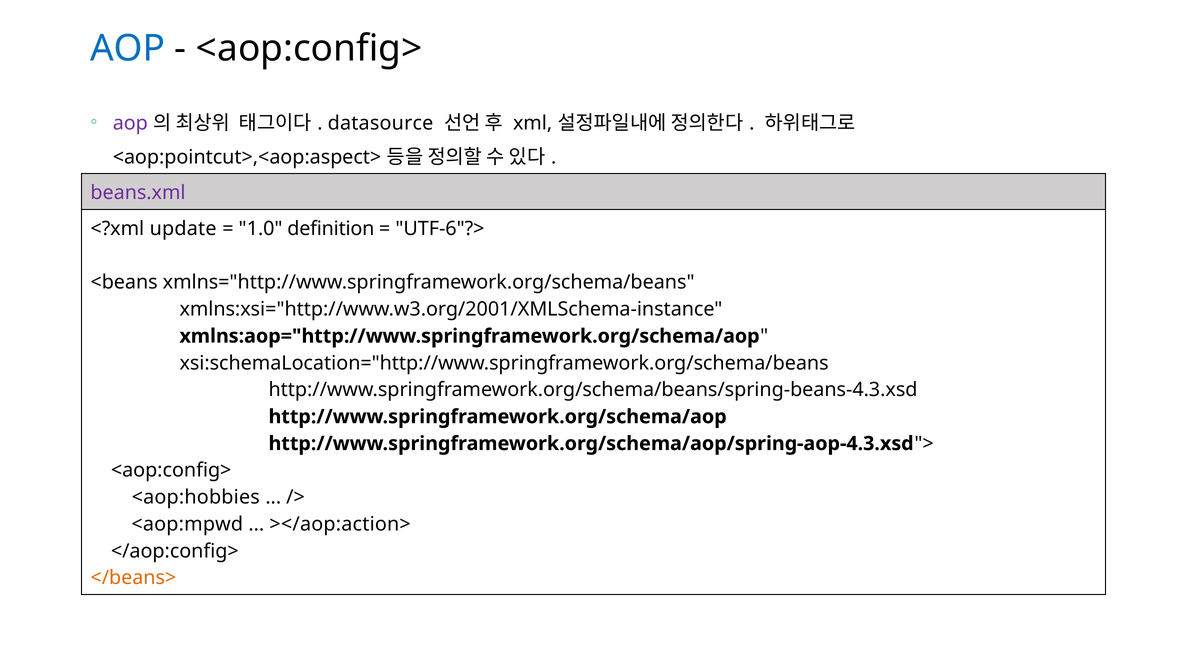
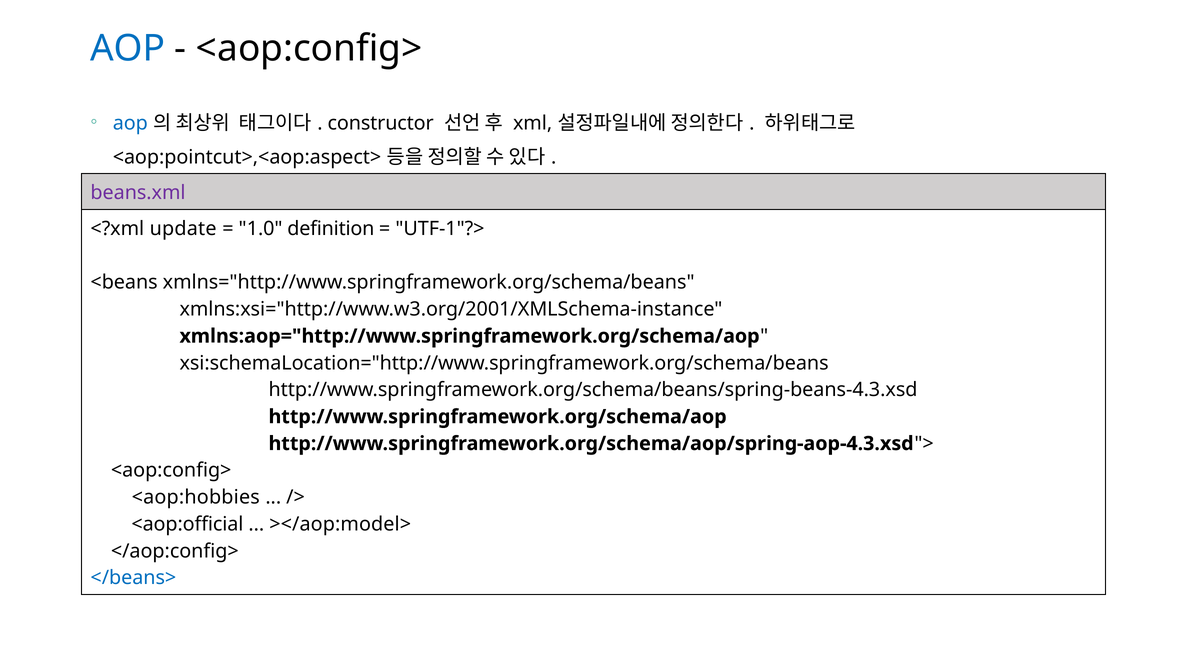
aop colour: purple -> blue (130, 123)
datasource: datasource -> constructor (381, 123)
UTF-6"?>: UTF-6"?> -> UTF-1"?> (440, 229)
<aop:mpwd: <aop:mpwd -> <aop:official (187, 524)
></aop:action>: ></aop:action> -> ></aop:model> (340, 524)
</beans> colour: orange -> blue (133, 578)
